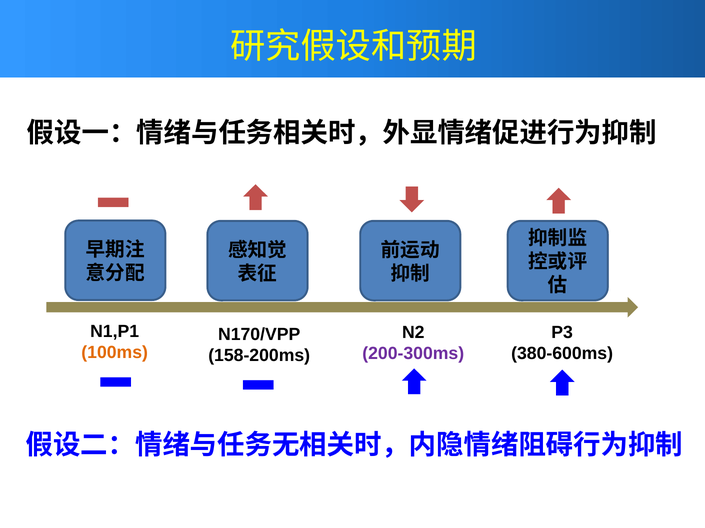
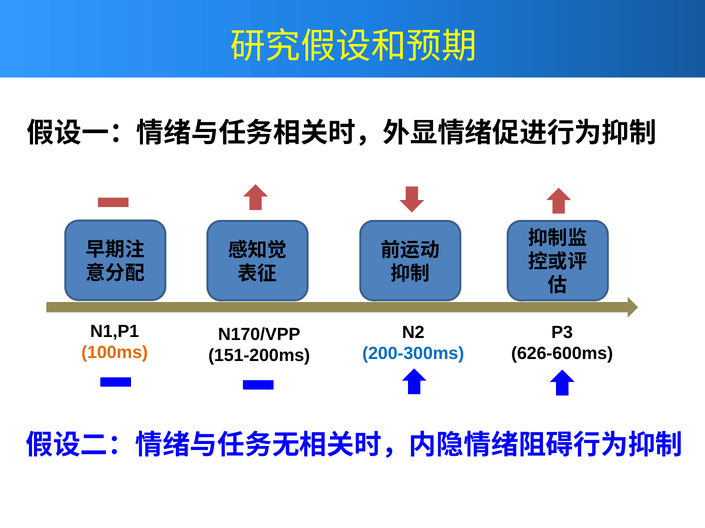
200-300ms colour: purple -> blue (413, 354)
380-600ms: 380-600ms -> 626-600ms (562, 354)
158-200ms: 158-200ms -> 151-200ms (259, 356)
